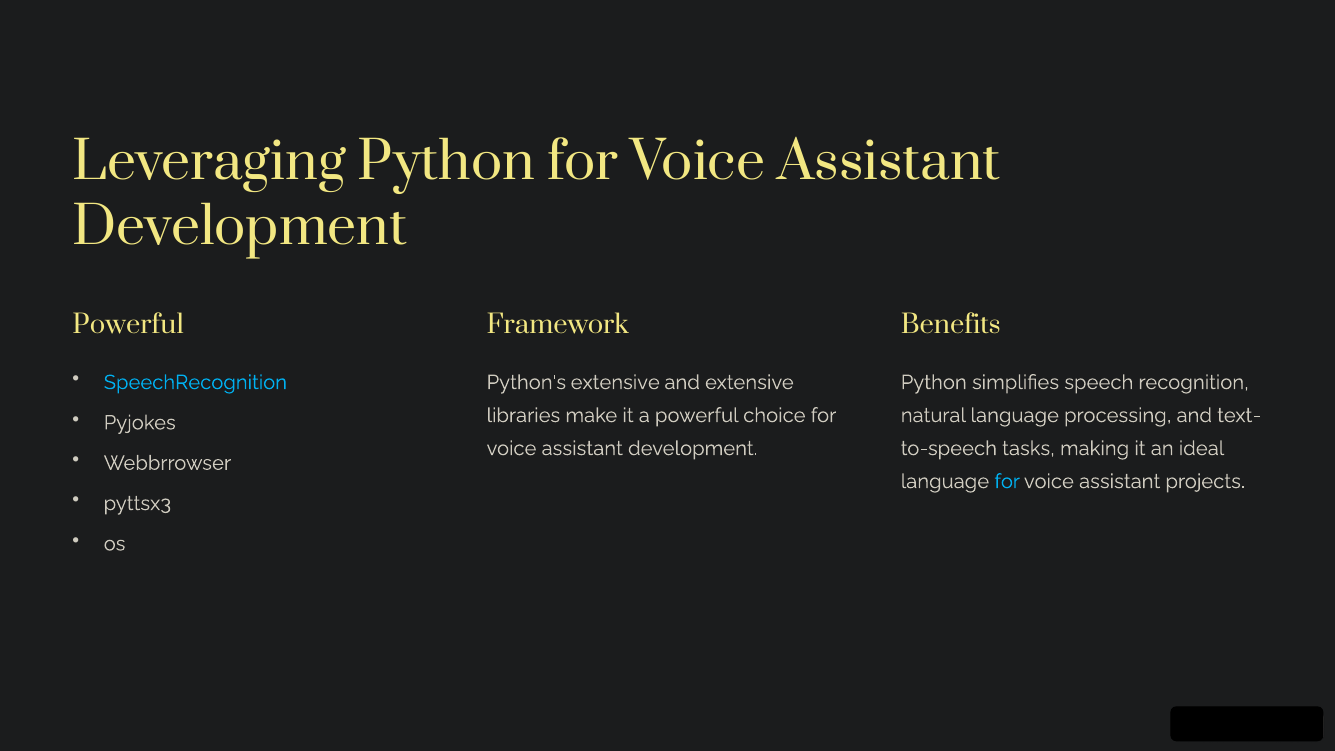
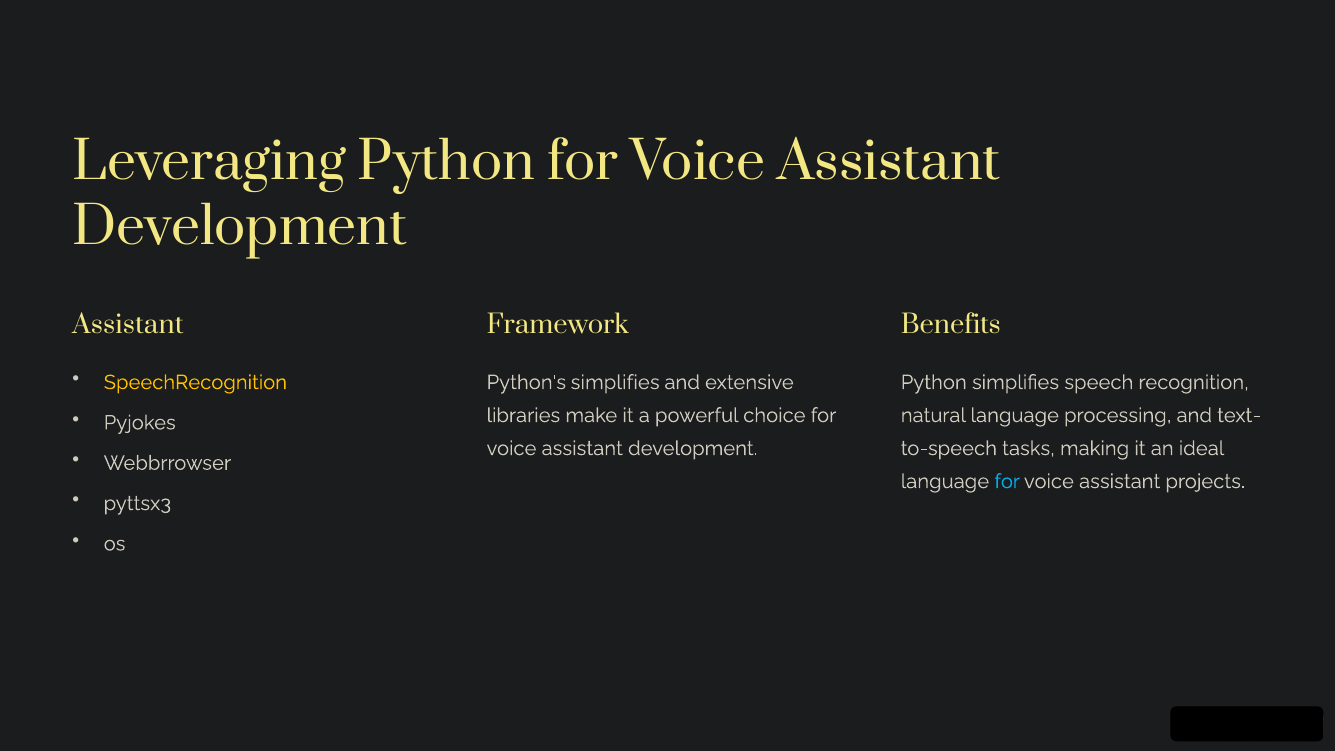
Powerful: Powerful -> Assistant (128, 325)
SpeechRecognition colour: light blue -> yellow (195, 382)
Python's extensive: extensive -> simplifies (615, 382)
